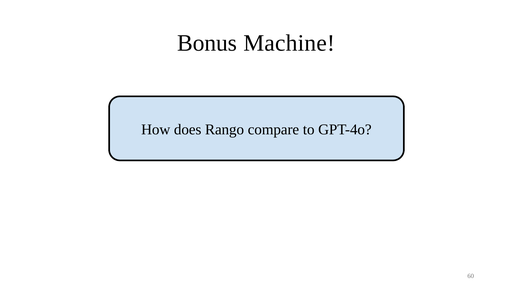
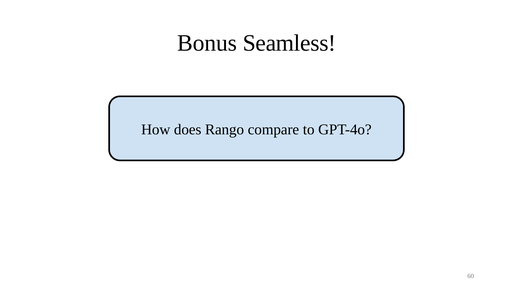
Machine: Machine -> Seamless (289, 43)
